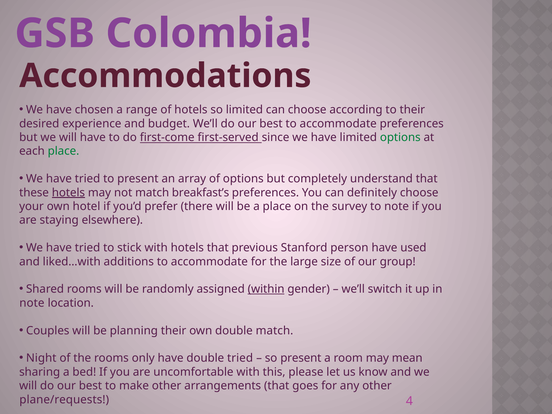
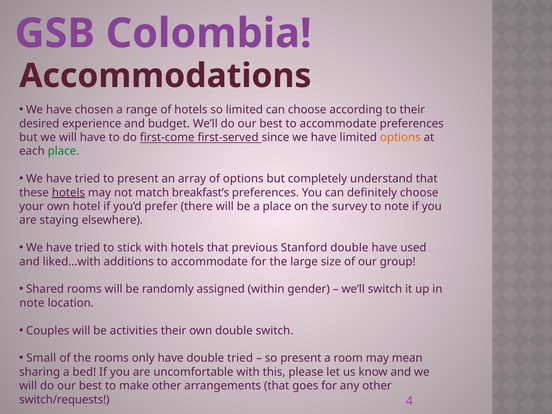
options colour: green -> orange (400, 137)
Stanford person: person -> double (349, 248)
within underline: present -> none (266, 289)
planning: planning -> activities (134, 331)
double match: match -> switch (275, 331)
Night: Night -> Small (41, 358)
plane/requests: plane/requests -> switch/requests (64, 400)
